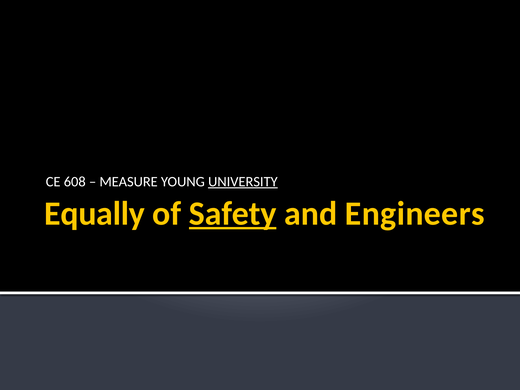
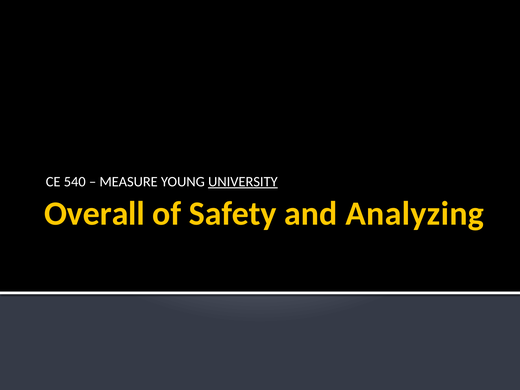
608: 608 -> 540 (75, 182)
Equally: Equally -> Overall (94, 214)
Safety underline: present -> none (233, 214)
Engineers: Engineers -> Analyzing (415, 214)
